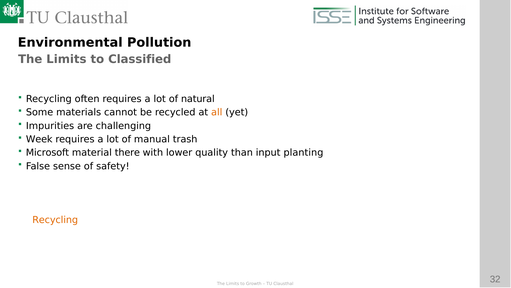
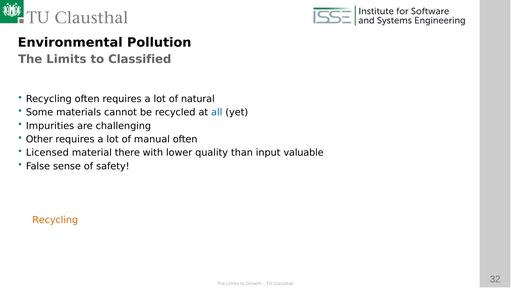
all colour: orange -> blue (217, 112)
Week: Week -> Other (39, 139)
manual trash: trash -> often (185, 139)
Microsoft: Microsoft -> Licensed (47, 152)
planting: planting -> valuable (304, 152)
